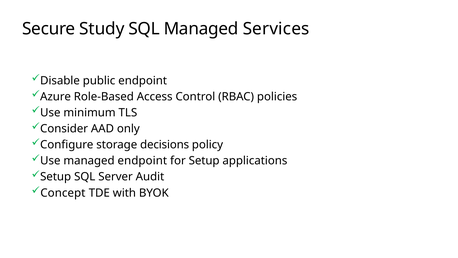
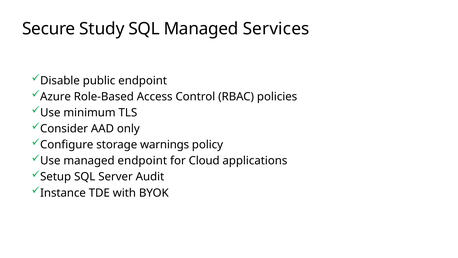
decisions: decisions -> warnings (165, 145)
for Setup: Setup -> Cloud (204, 161)
Concept: Concept -> Instance (63, 193)
